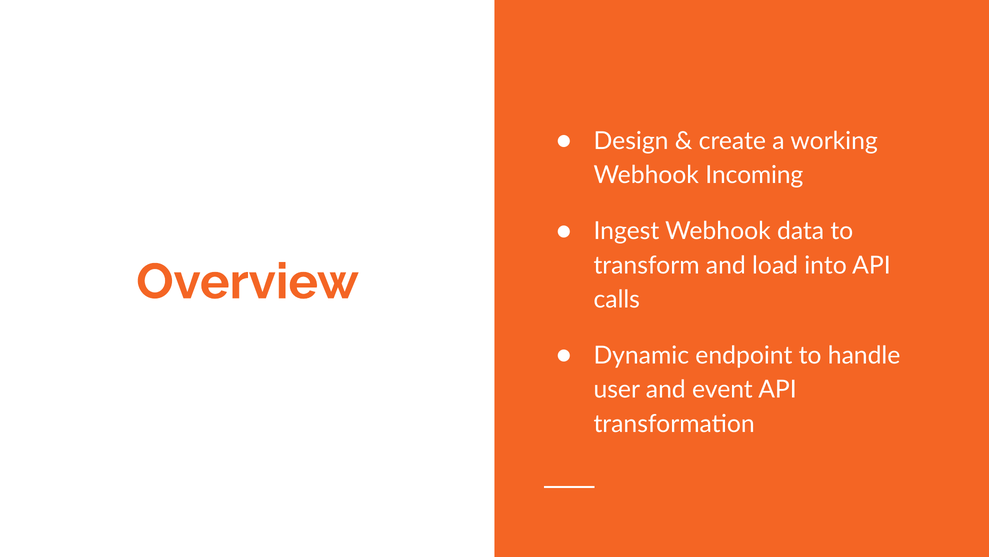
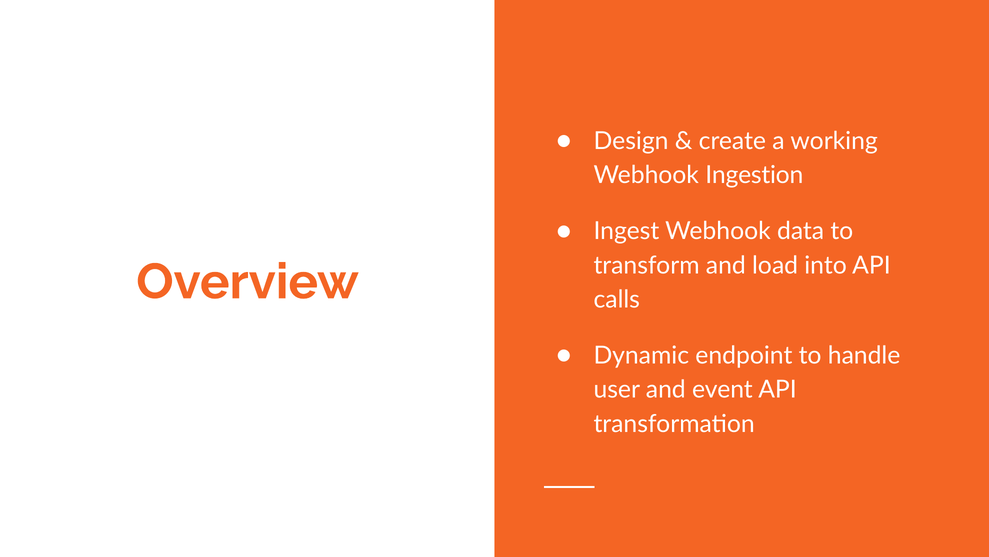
Incoming: Incoming -> Ingestion (754, 175)
